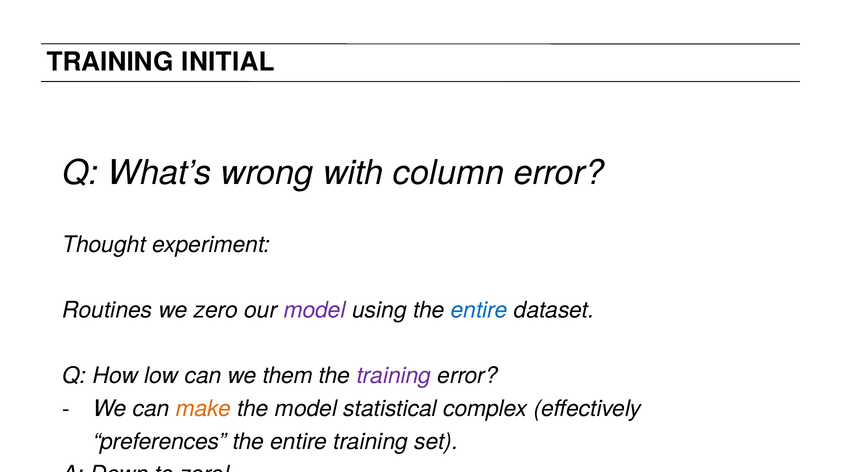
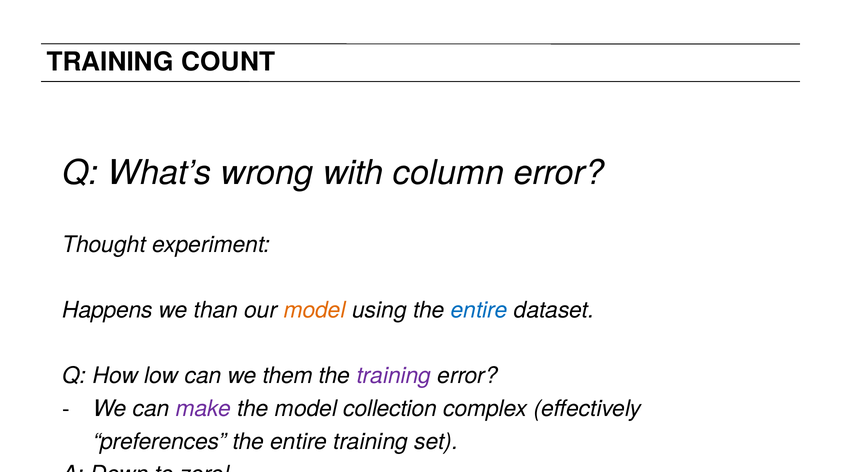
INITIAL: INITIAL -> COUNT (228, 62)
Routines: Routines -> Happens (107, 310)
we zero: zero -> than (216, 310)
model colour: purple -> orange (315, 310)
make colour: orange -> purple (203, 409)
statistical: statistical -> collection (390, 409)
